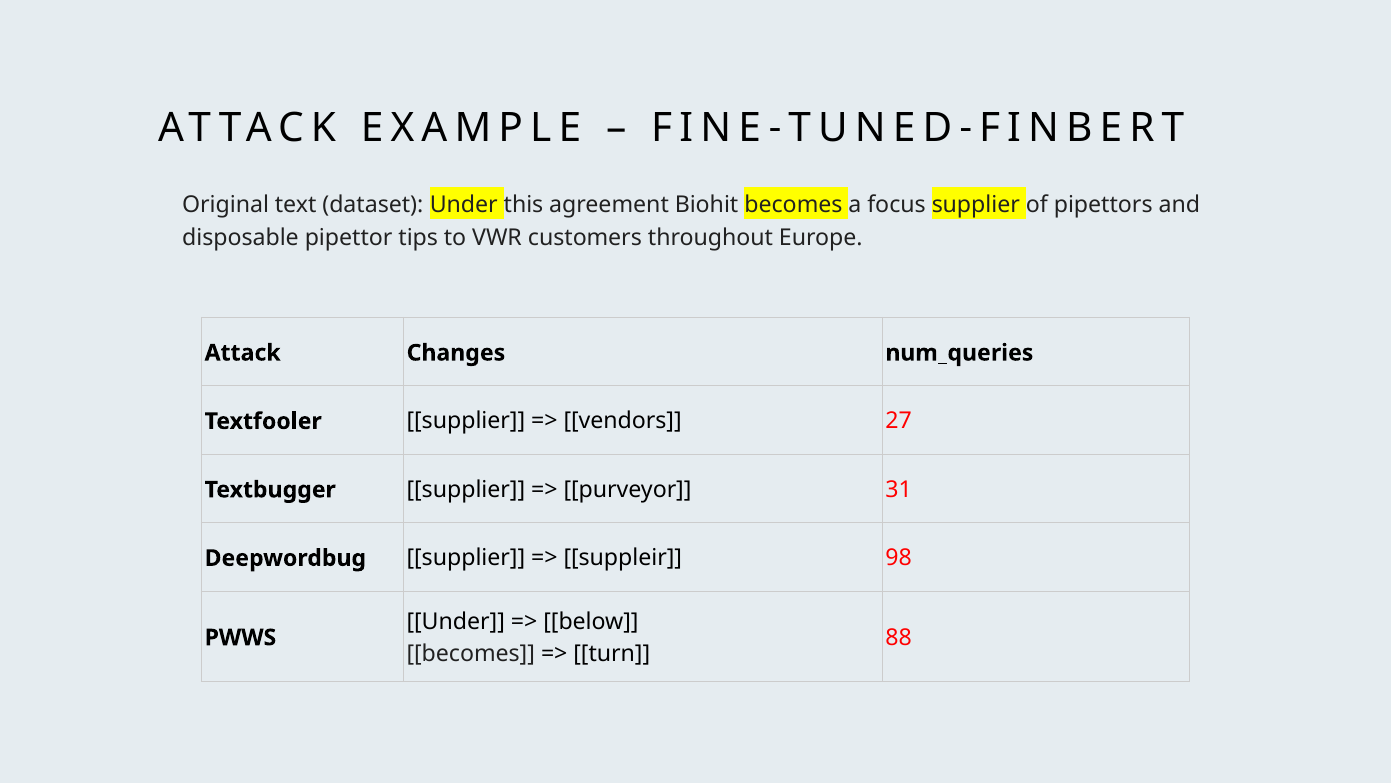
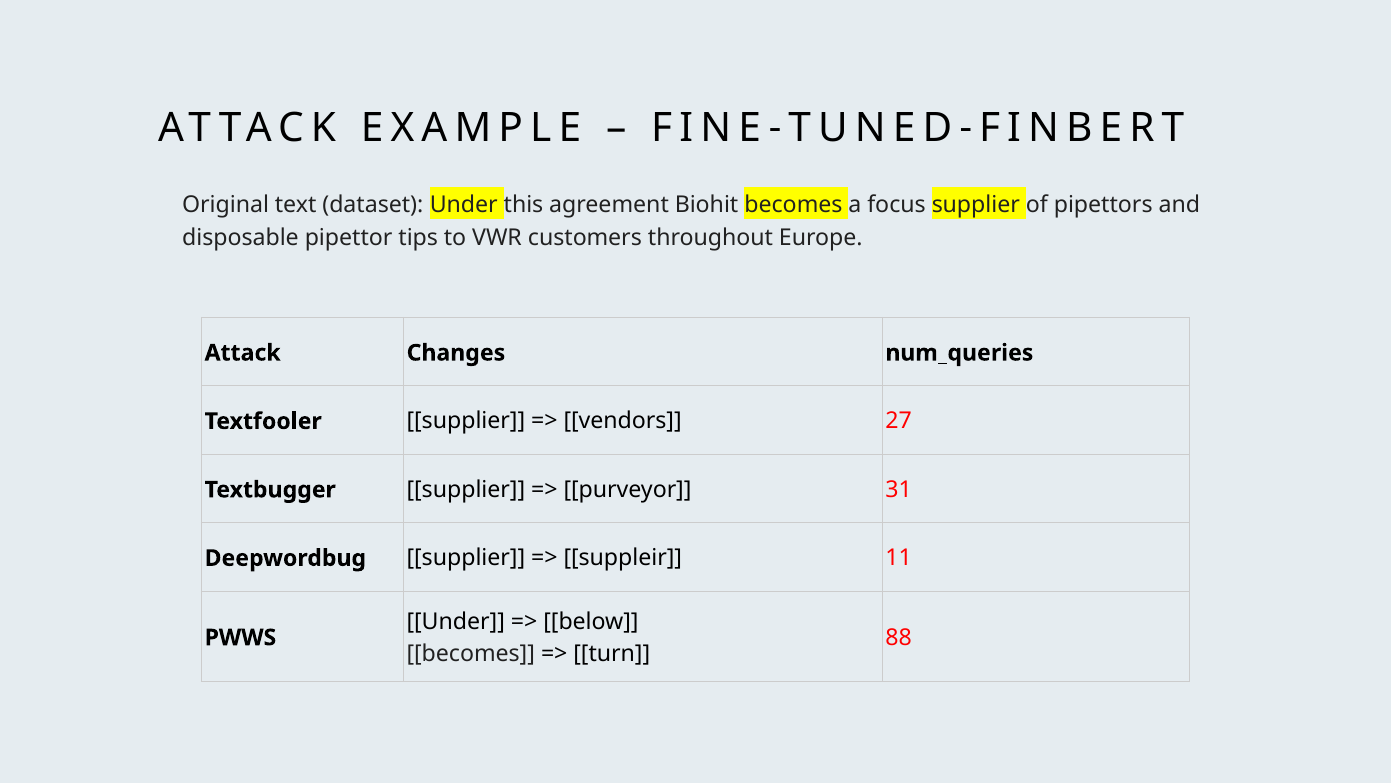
98: 98 -> 11 (899, 558)
